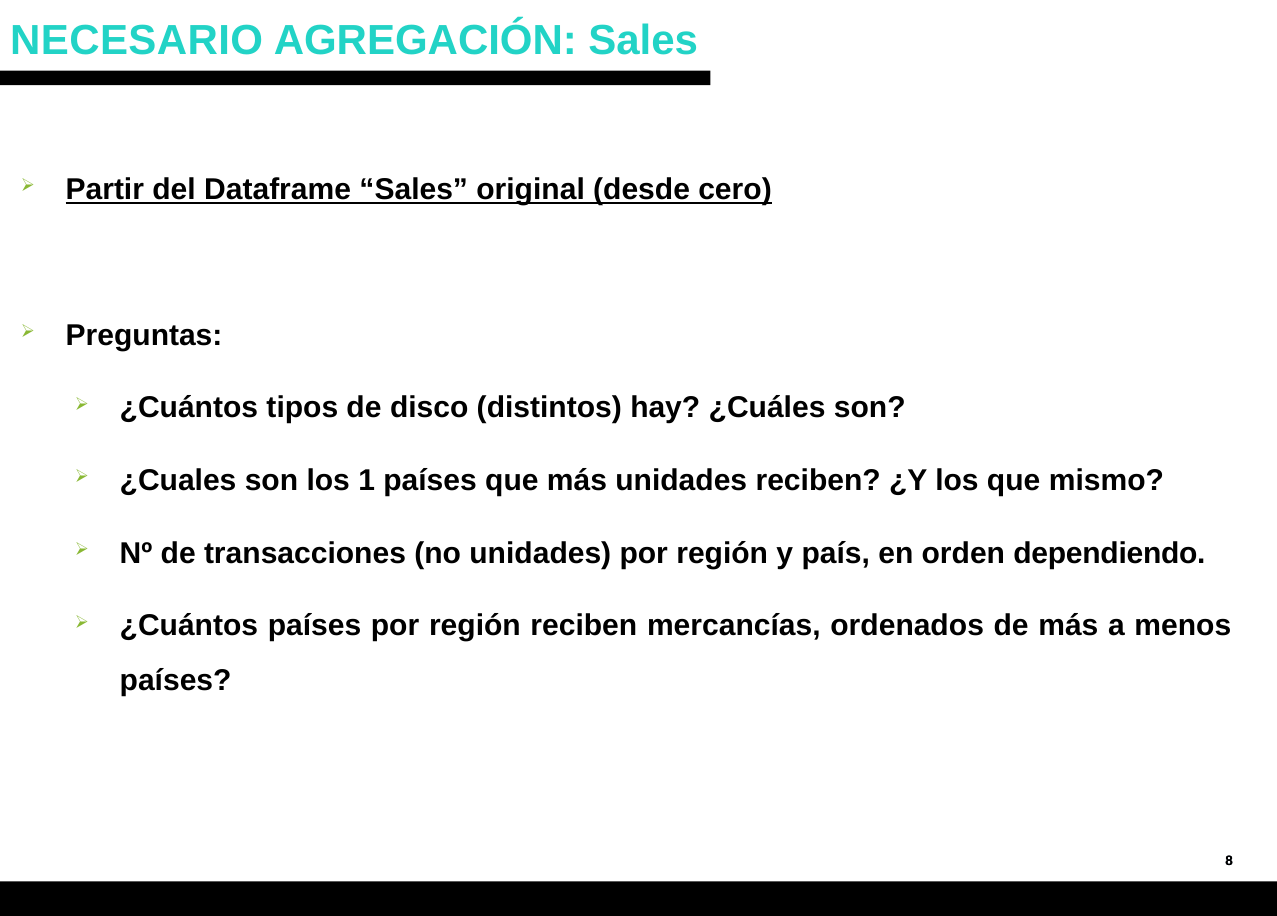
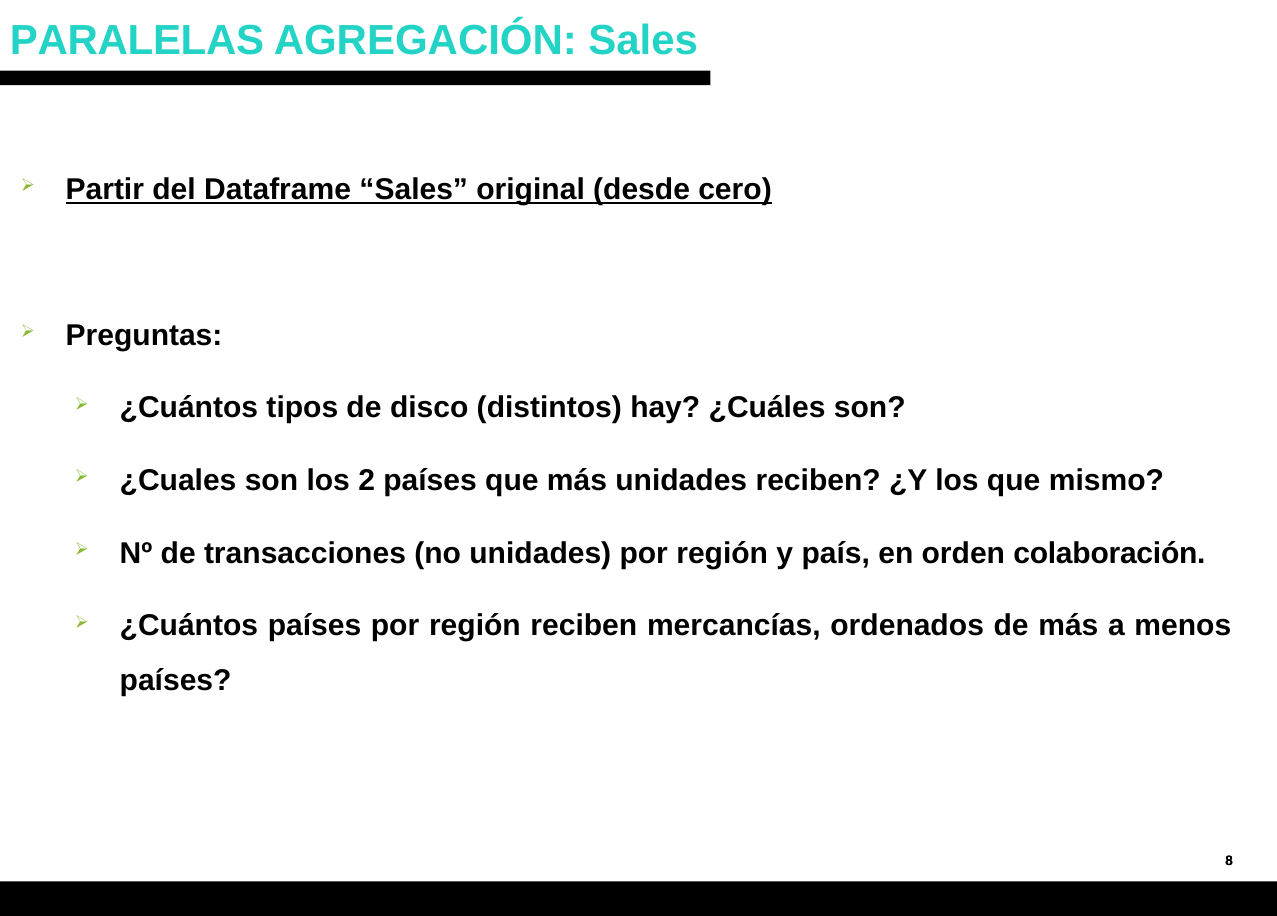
NECESARIO: NECESARIO -> PARALELAS (137, 41)
1: 1 -> 2 (367, 480)
dependiendo: dependiendo -> colaboración (1109, 553)
